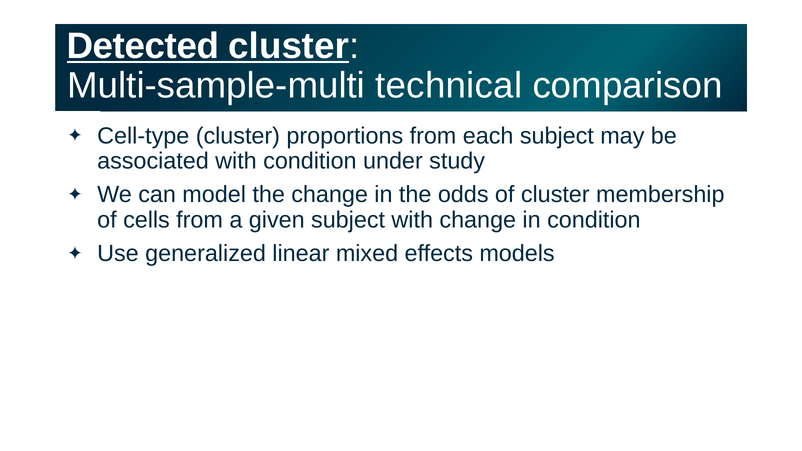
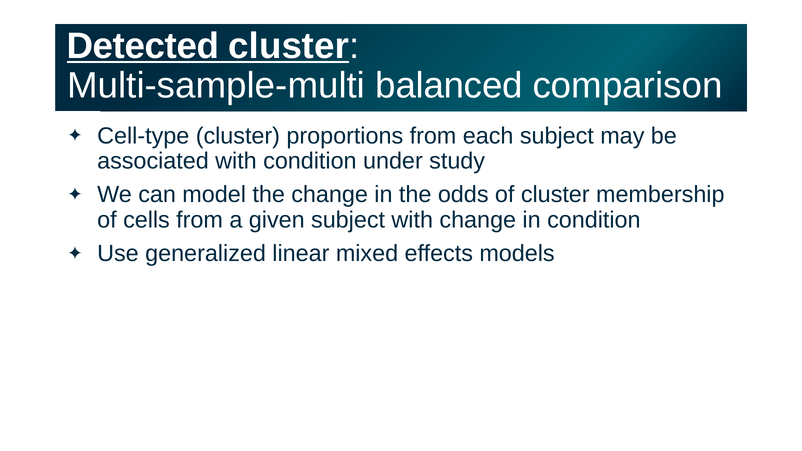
technical: technical -> balanced (449, 86)
